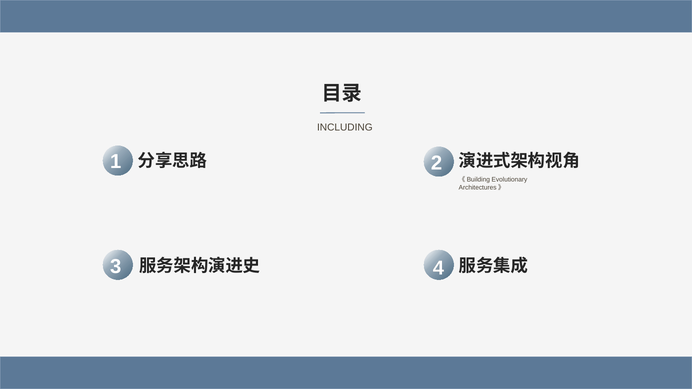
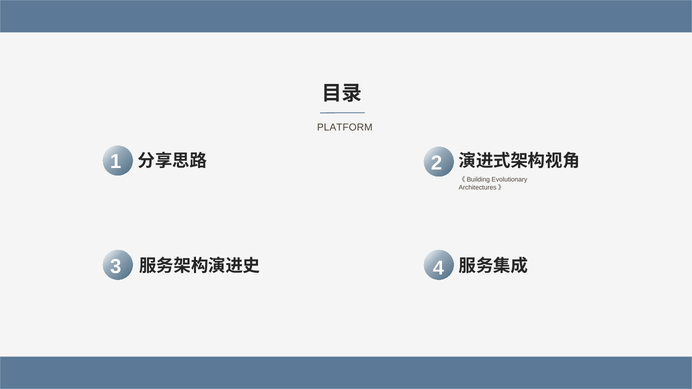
INCLUDING: INCLUDING -> PLATFORM (345, 128)
